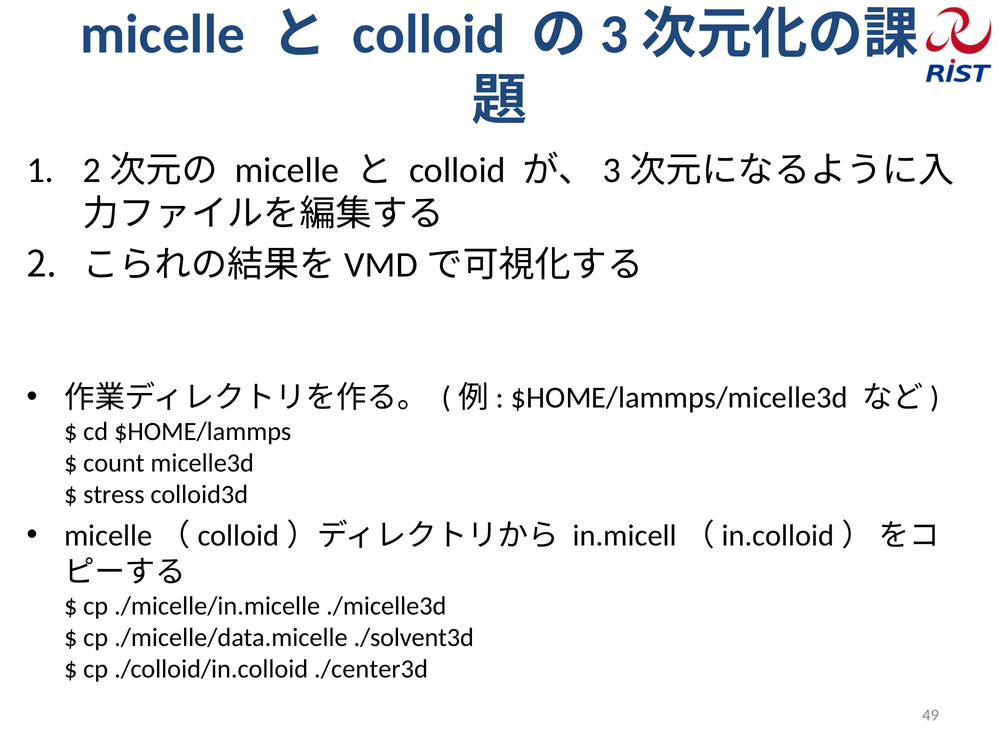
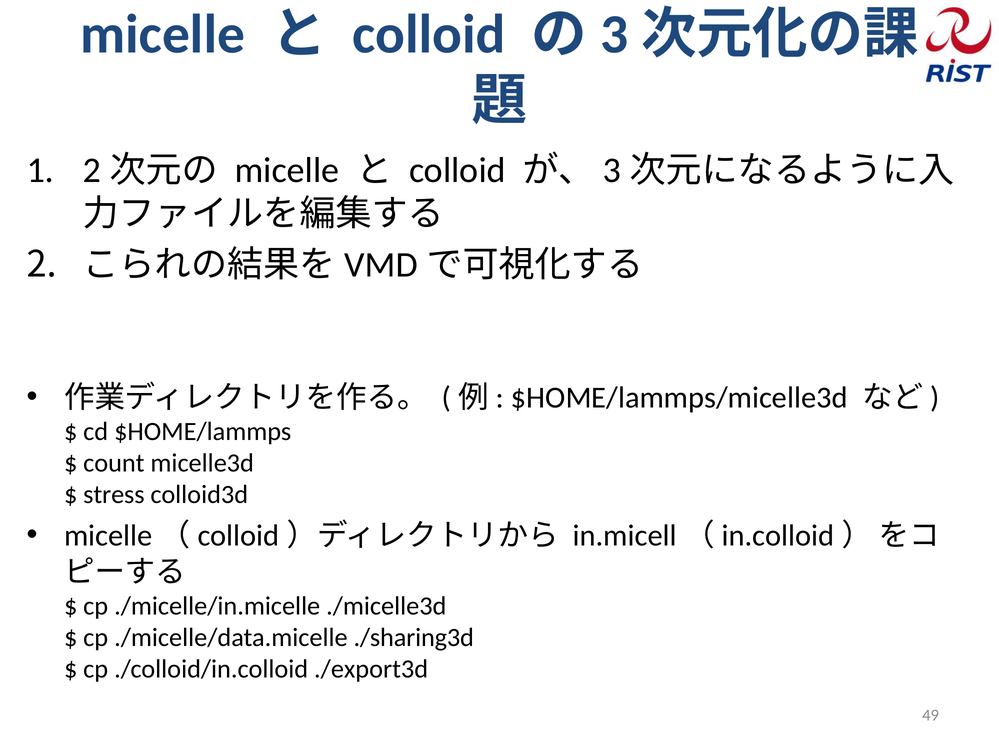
./solvent3d: ./solvent3d -> ./sharing3d (414, 638)
./center3d: ./center3d -> ./export3d (371, 669)
